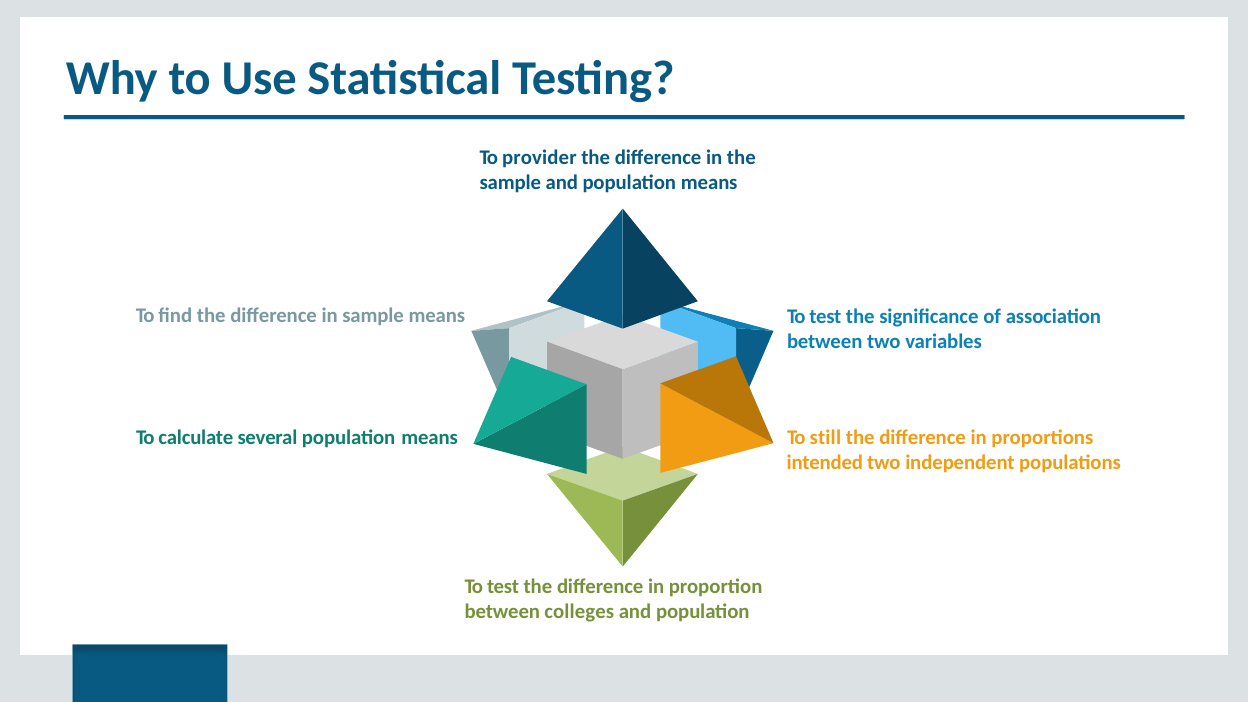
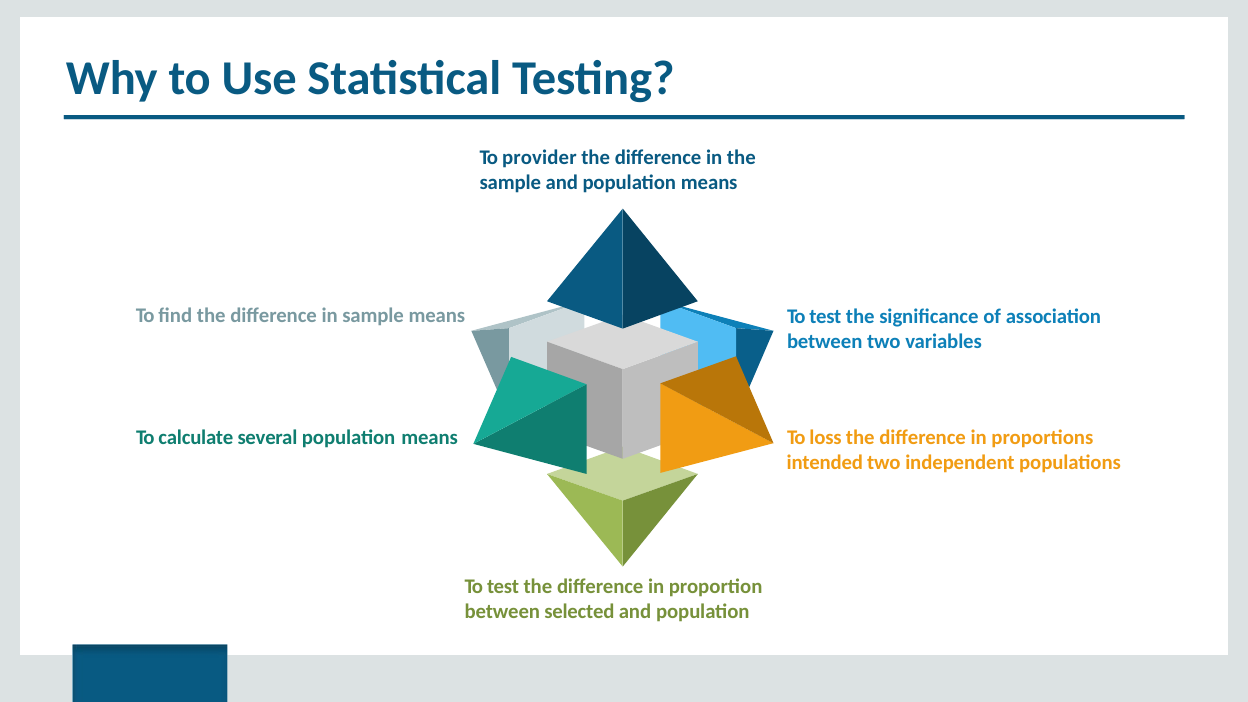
still: still -> loss (826, 438)
colleges: colleges -> selected (579, 611)
